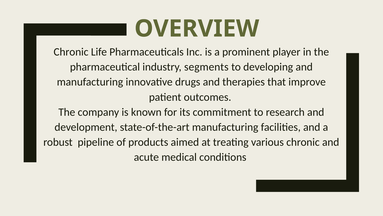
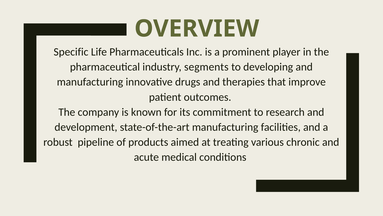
Chronic: Chronic -> Specific (71, 52)
